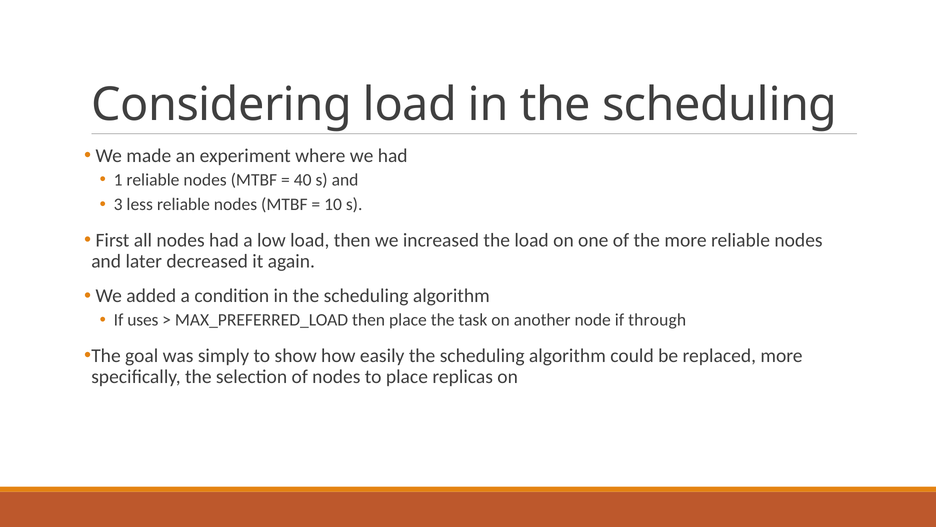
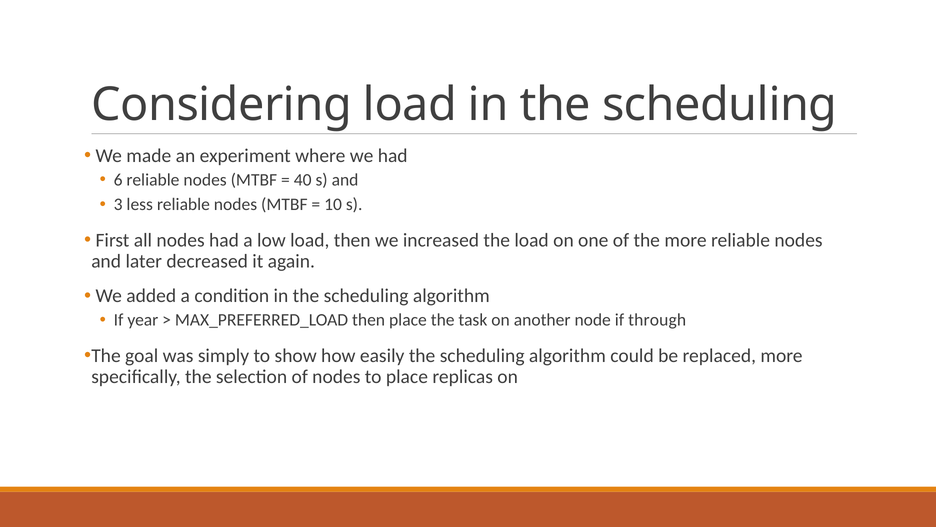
1: 1 -> 6 (118, 180)
uses: uses -> year (143, 320)
